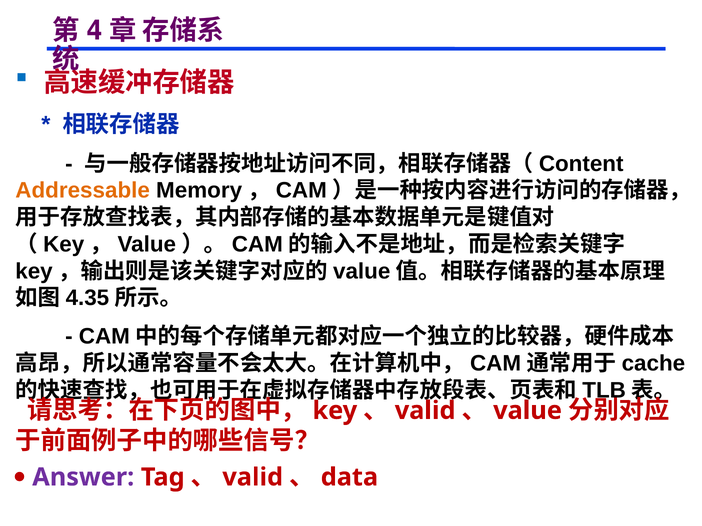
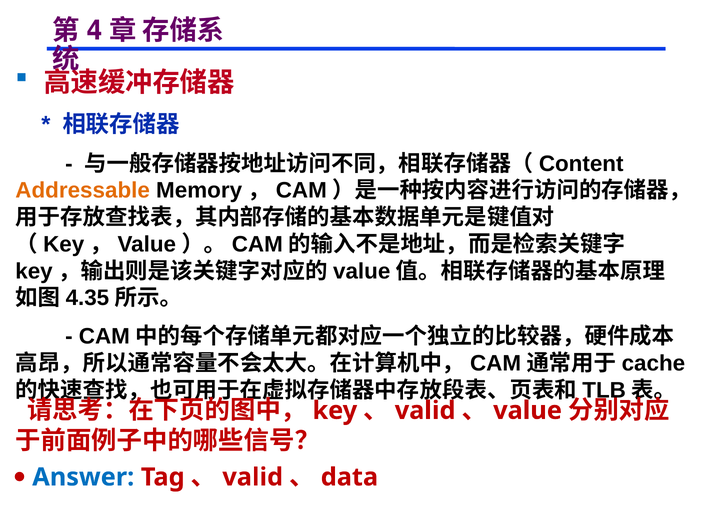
Answer colour: purple -> blue (83, 478)
